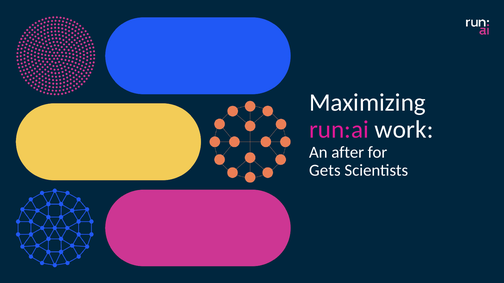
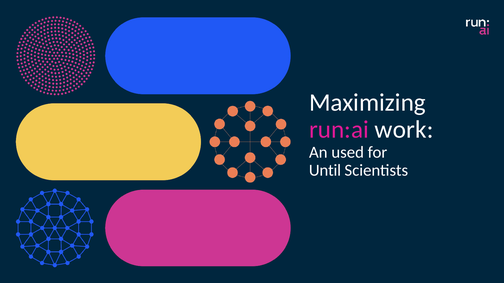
after: after -> used (348, 153)
Gets: Gets -> Until (325, 171)
